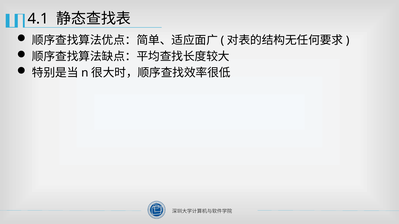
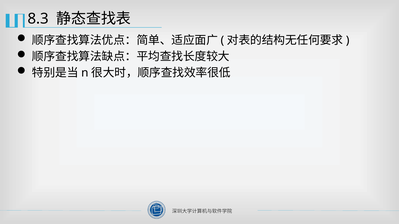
4.1: 4.1 -> 8.3 (38, 19)
